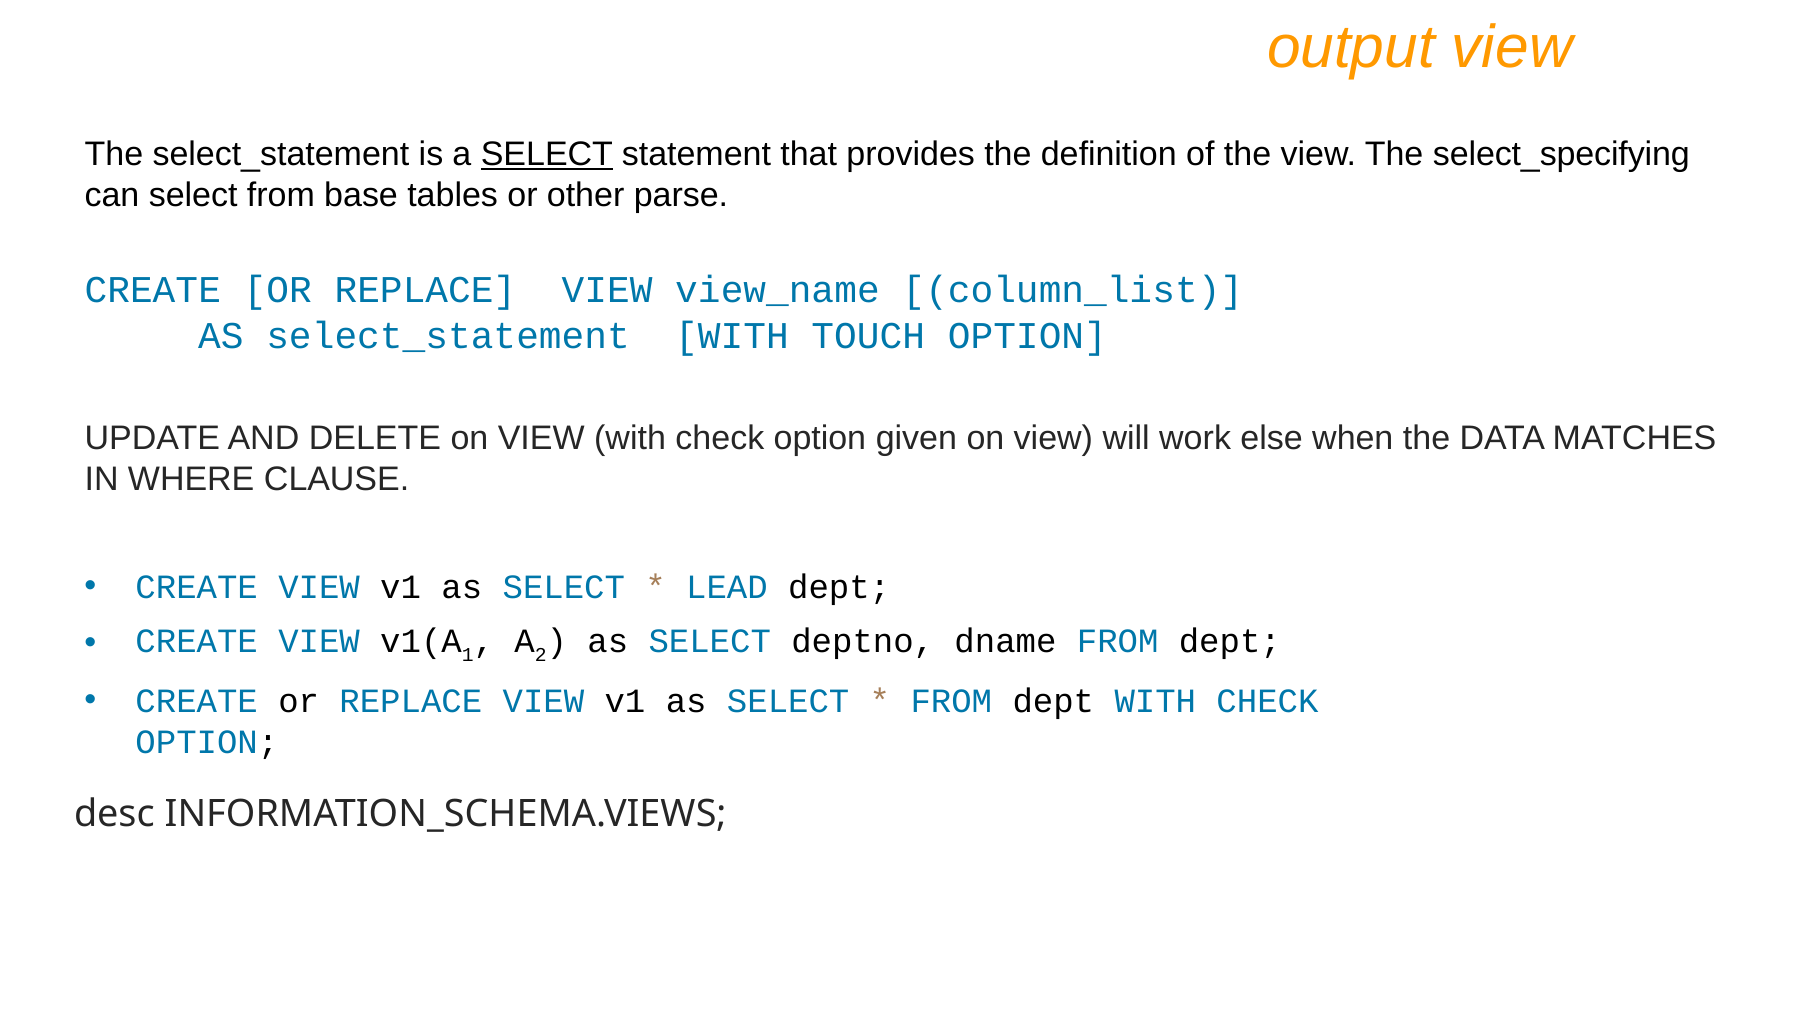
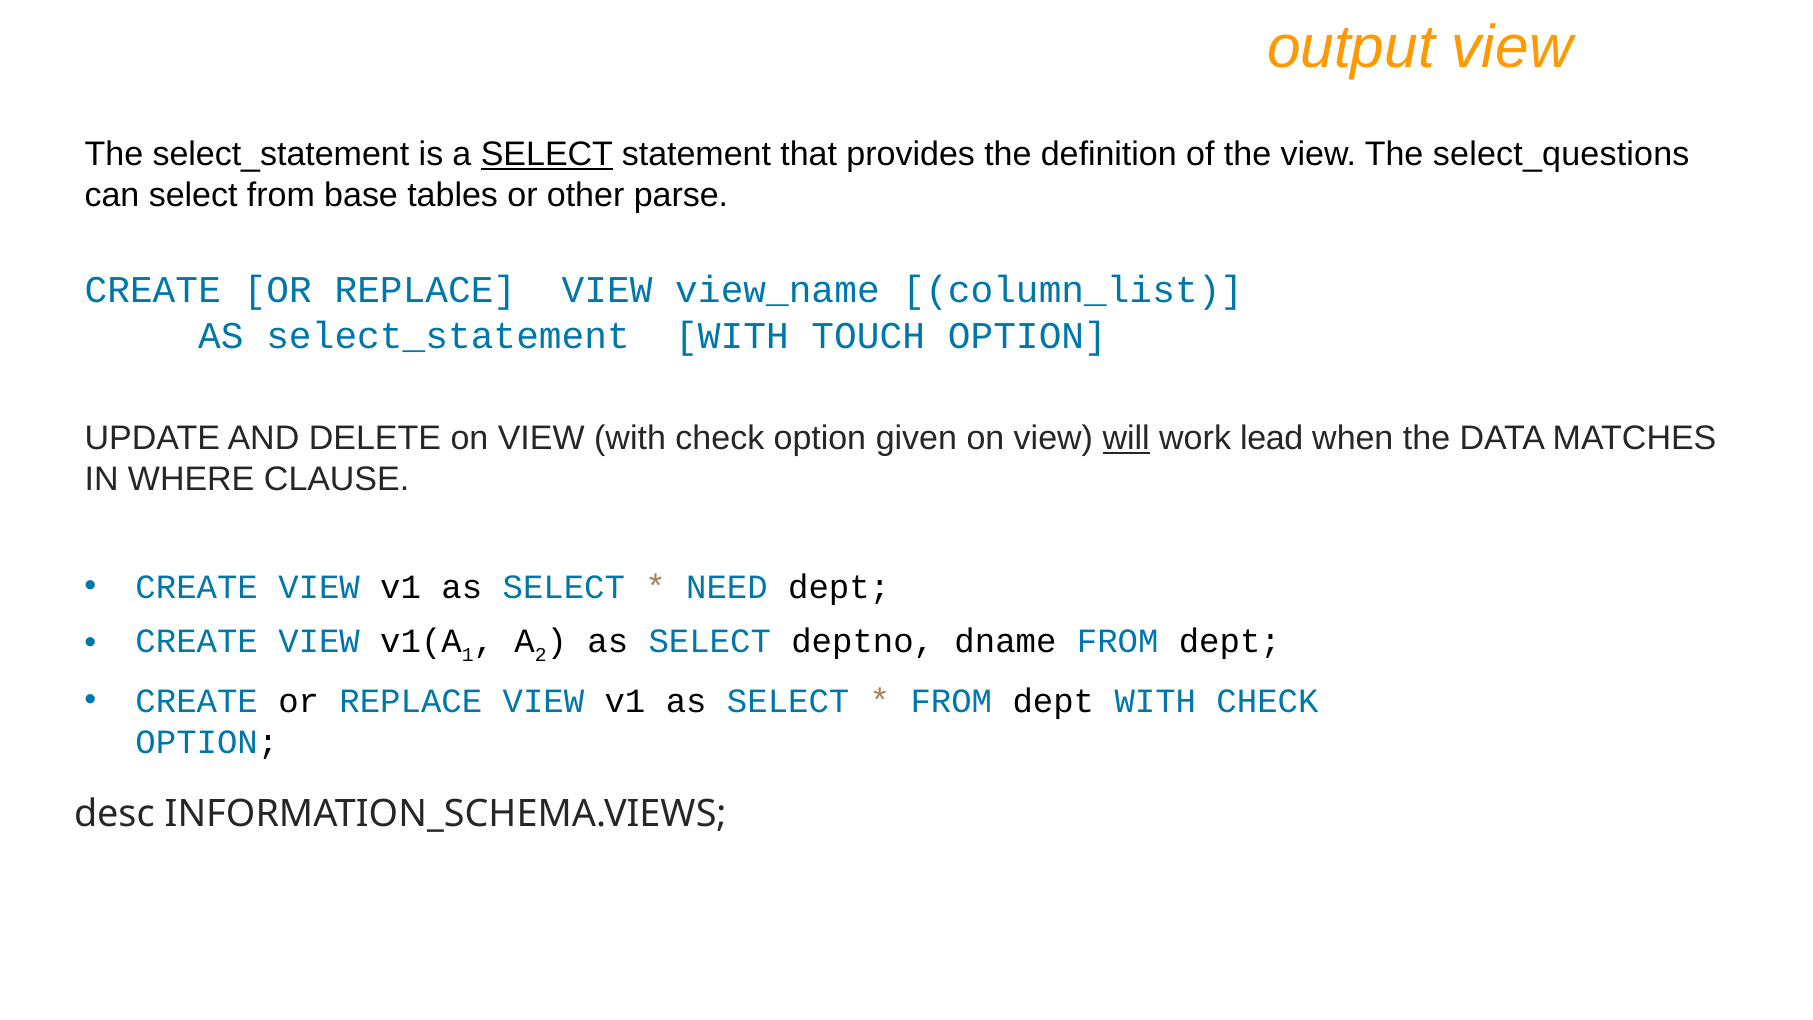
select_specifying: select_specifying -> select_questions (1561, 154)
will underline: none -> present (1126, 438)
else: else -> lead (1272, 438)
LEAD: LEAD -> NEED (727, 587)
